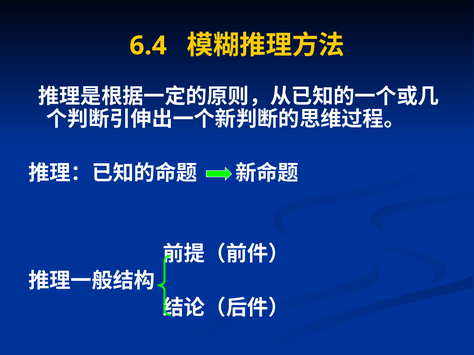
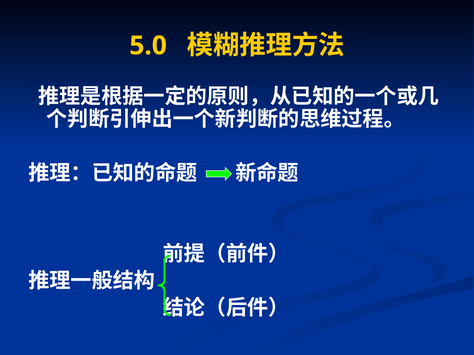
6.4: 6.4 -> 5.0 (148, 46)
